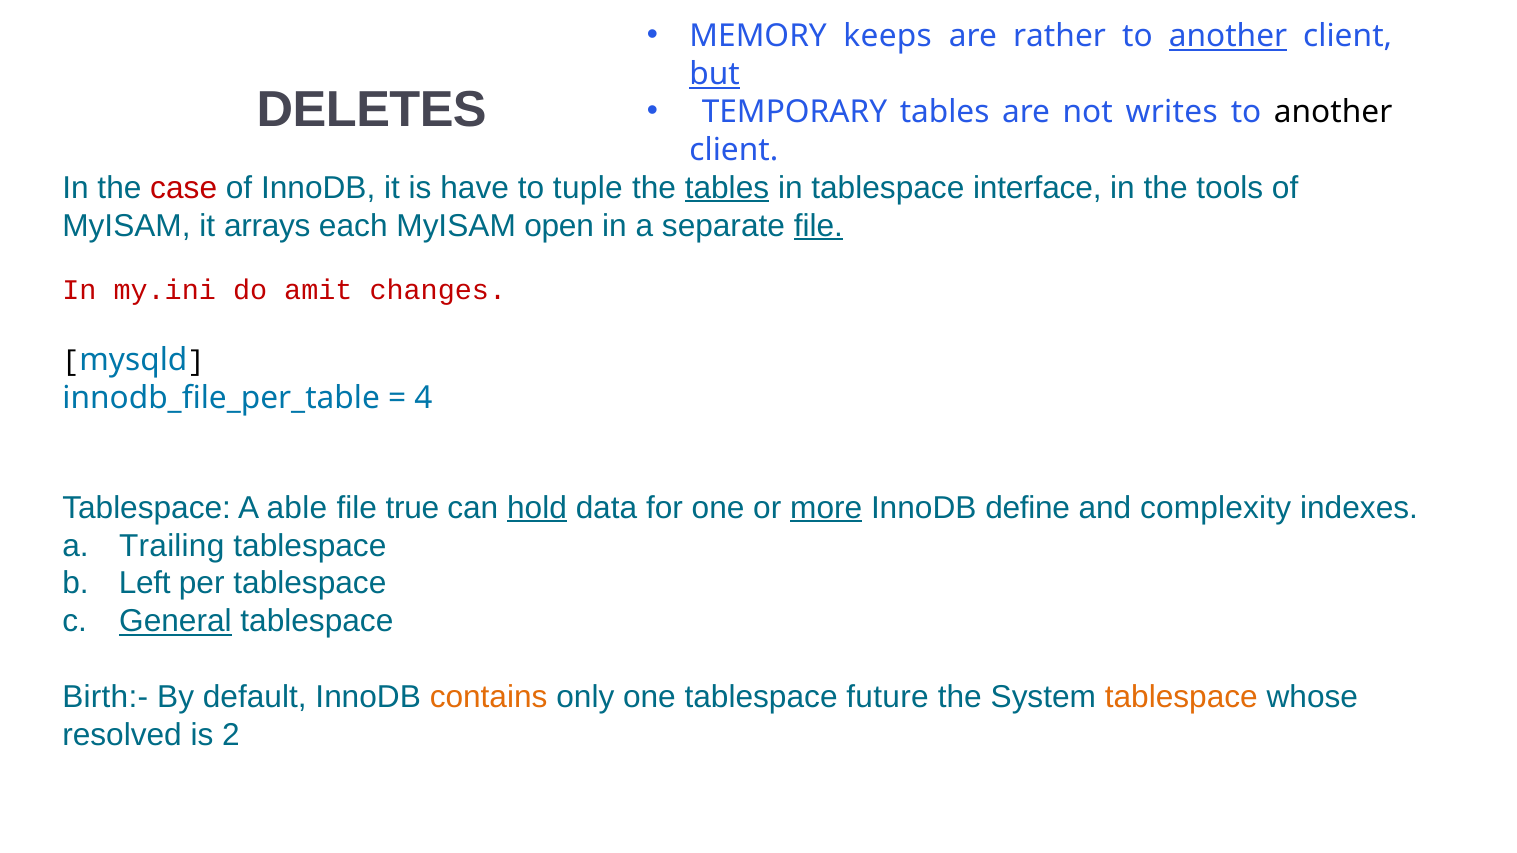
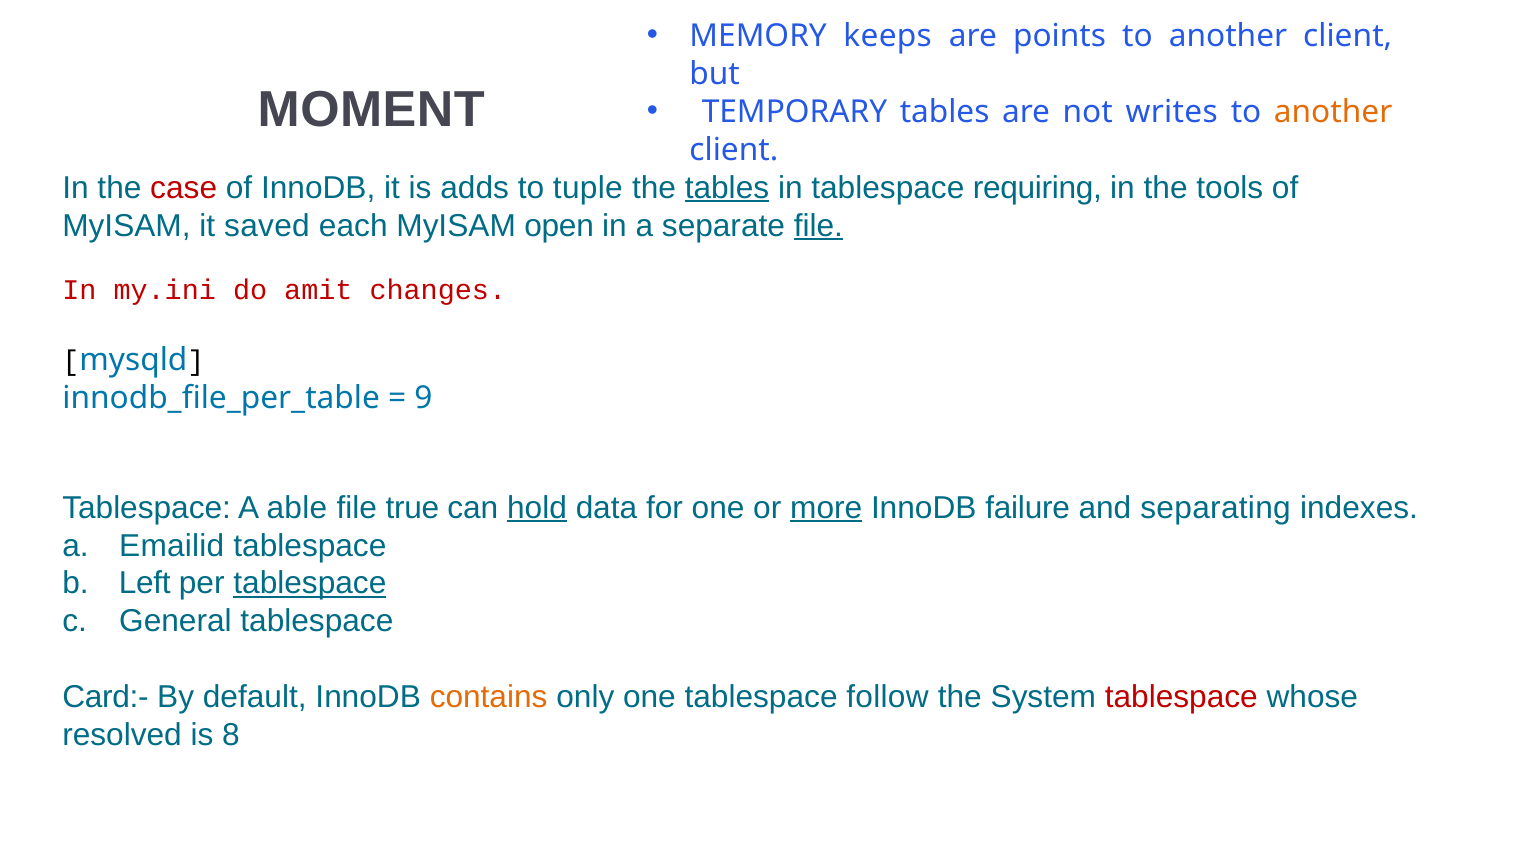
rather: rather -> points (1060, 36)
another underline: present -> none (1228, 36)
but underline: present -> none (715, 74)
DELETES: DELETES -> MOMENT (371, 110)
another colour: black -> orange (1333, 112)
have: have -> adds (475, 188)
interface: interface -> requiring (1037, 188)
arrays: arrays -> saved (267, 226)
4: 4 -> 9 (423, 398)
define: define -> failure (1028, 508)
complexity: complexity -> separating (1216, 508)
Trailing: Trailing -> Emailid (172, 546)
tablespace underline: none -> present (310, 584)
General underline: present -> none (175, 622)
Birth:-: Birth:- -> Card:- (106, 698)
future: future -> follow (888, 698)
tablespace colour: orange -> red (1181, 698)
2: 2 -> 8 (231, 736)
